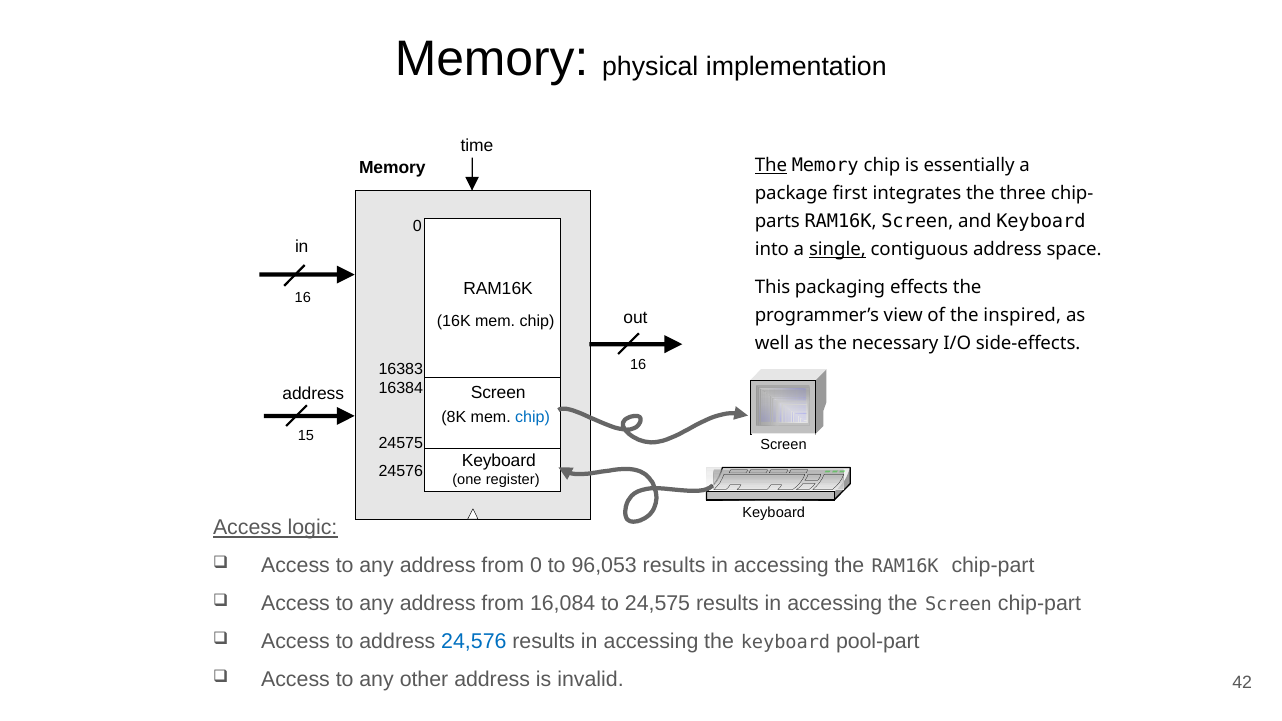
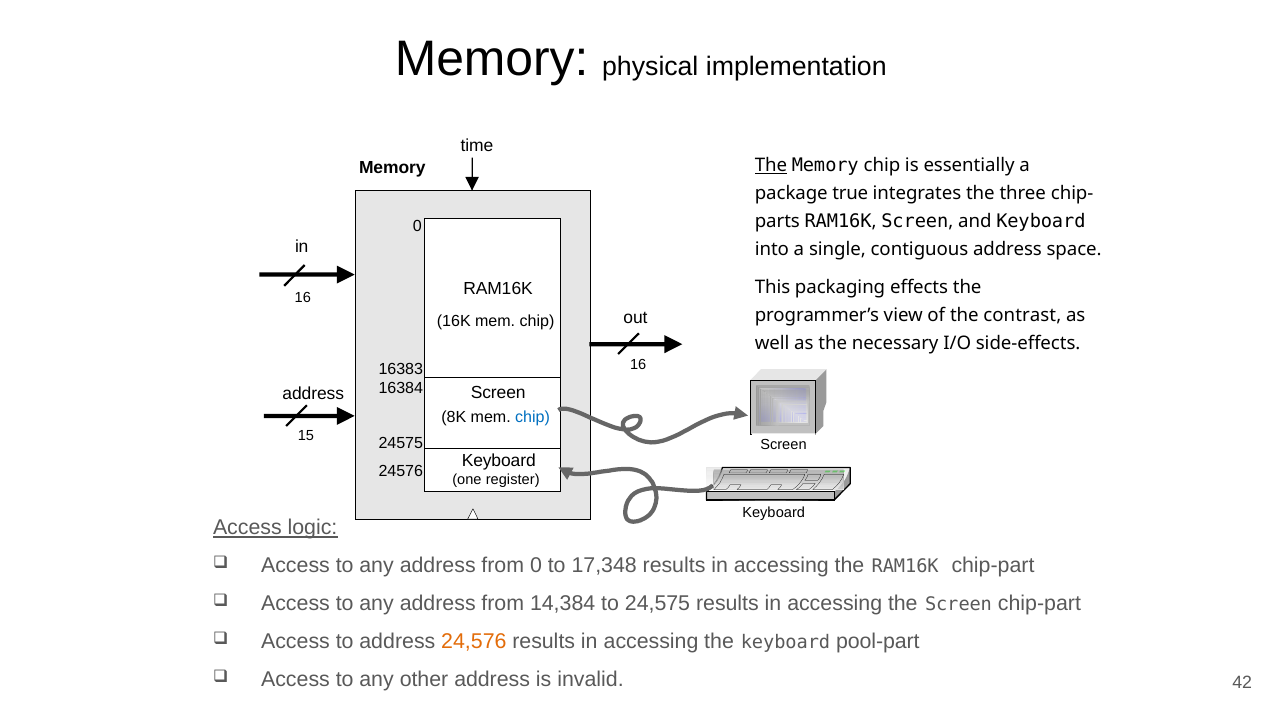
first: first -> true (850, 194)
single underline: present -> none (837, 250)
inspired: inspired -> contrast (1022, 315)
96,053: 96,053 -> 17,348 (604, 566)
16,084: 16,084 -> 14,384 (563, 604)
24,576 colour: blue -> orange (474, 642)
